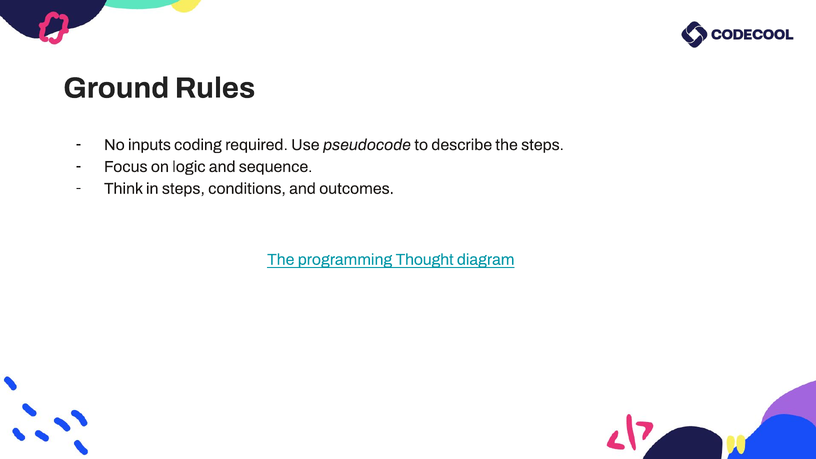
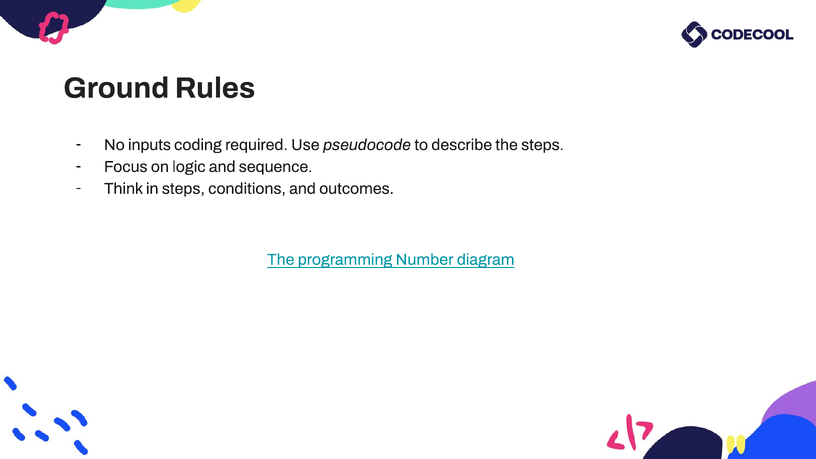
Thought: Thought -> Number (425, 260)
